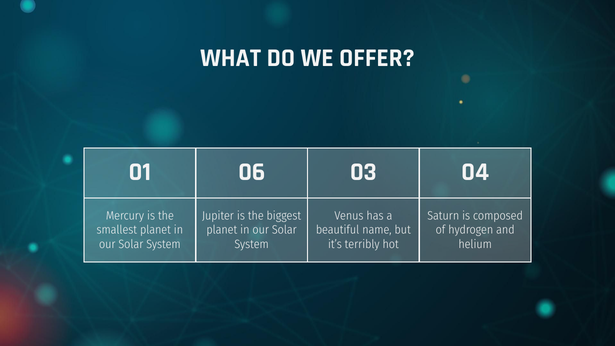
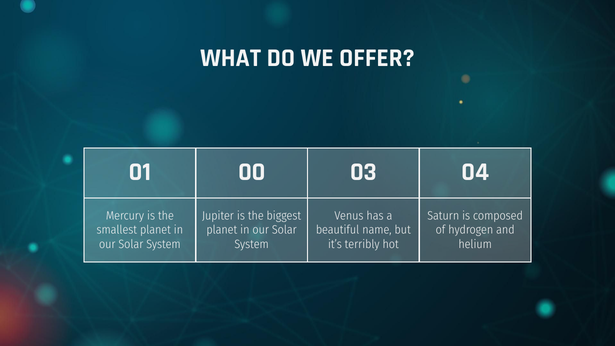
06: 06 -> 00 (252, 172)
